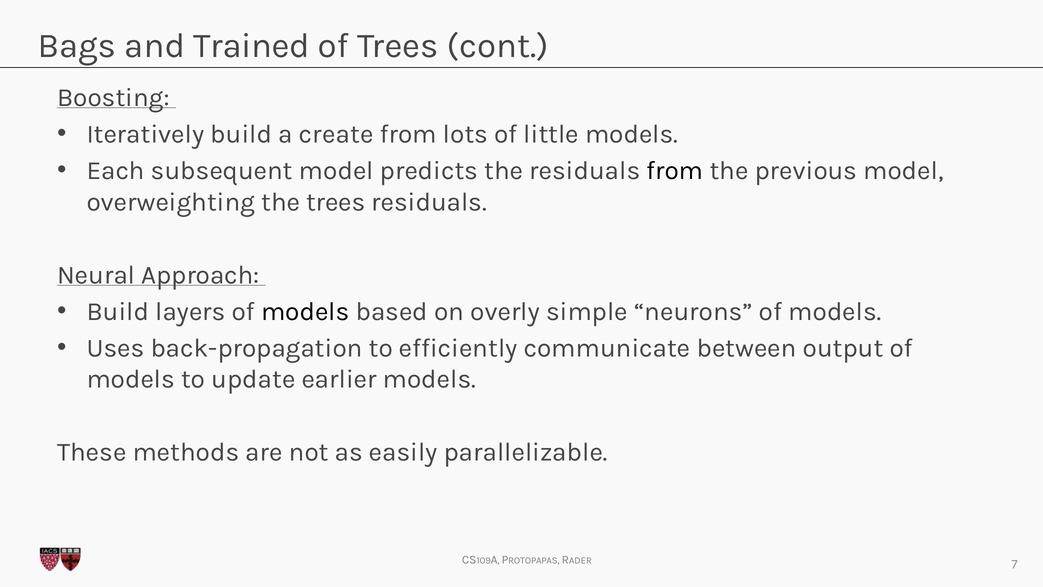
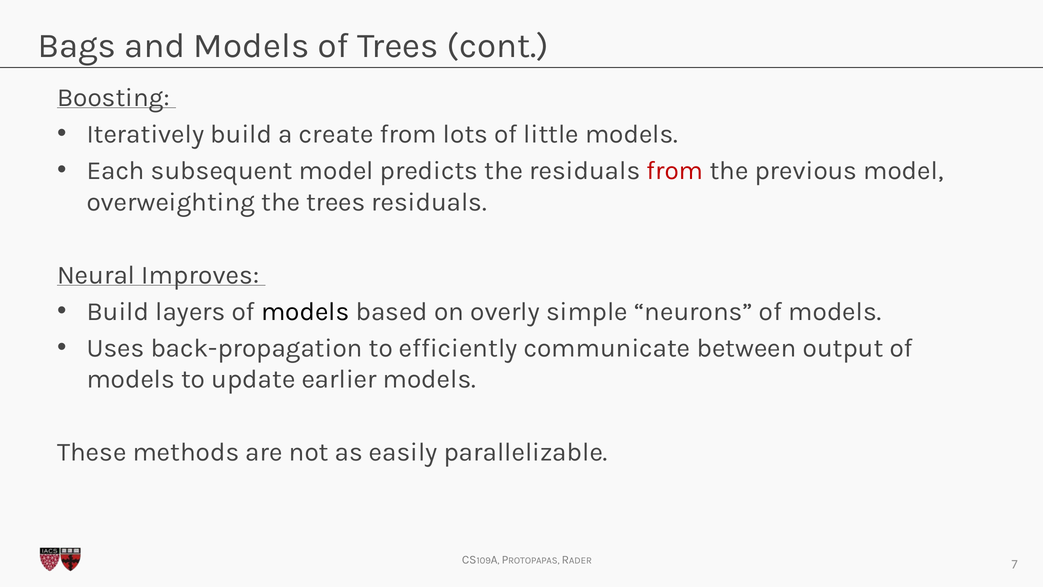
and Trained: Trained -> Models (251, 46)
from colour: black -> red (675, 171)
Approach: Approach -> Improves (200, 275)
